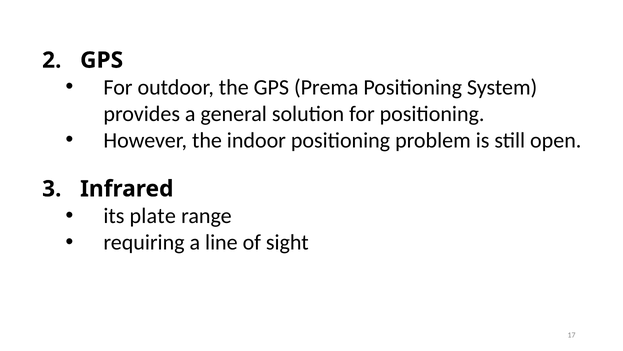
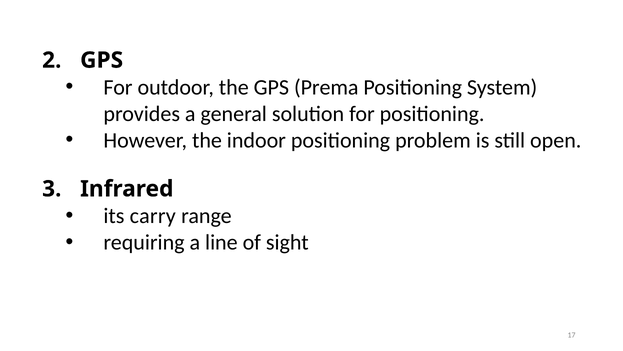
plate: plate -> carry (153, 216)
